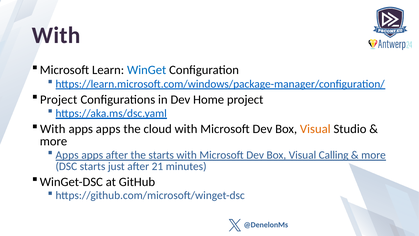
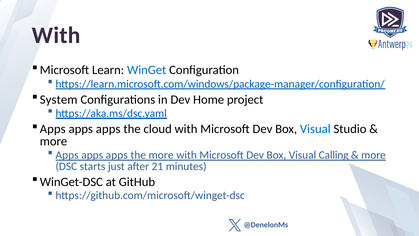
Project: Project -> System (59, 99)
With: With -> Apps (53, 129)
Visual colour: orange -> blue (315, 129)
after: after -> apps (117, 155)
the starts: starts -> more (161, 155)
